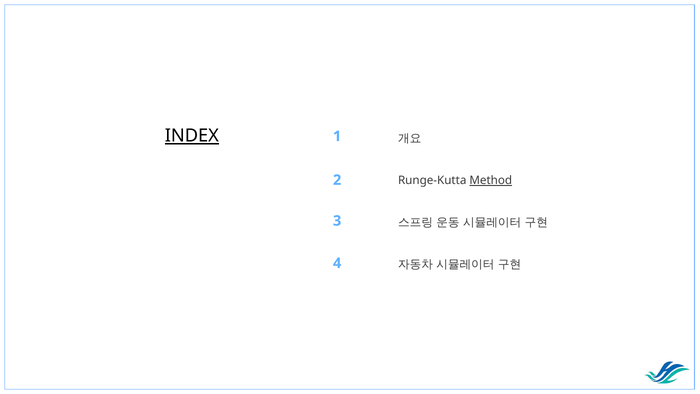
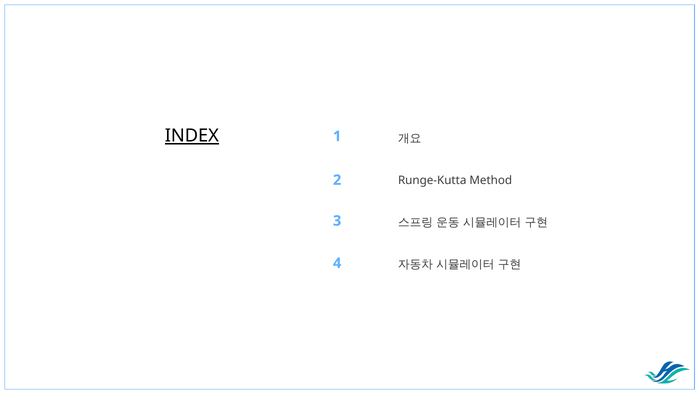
Method underline: present -> none (491, 180)
